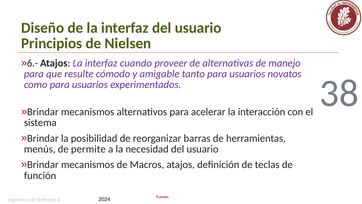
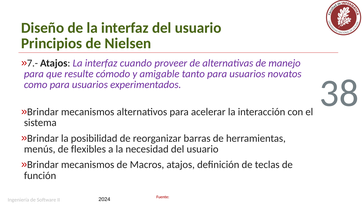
6.-: 6.- -> 7.- (32, 63)
permite: permite -> flexibles (88, 149)
